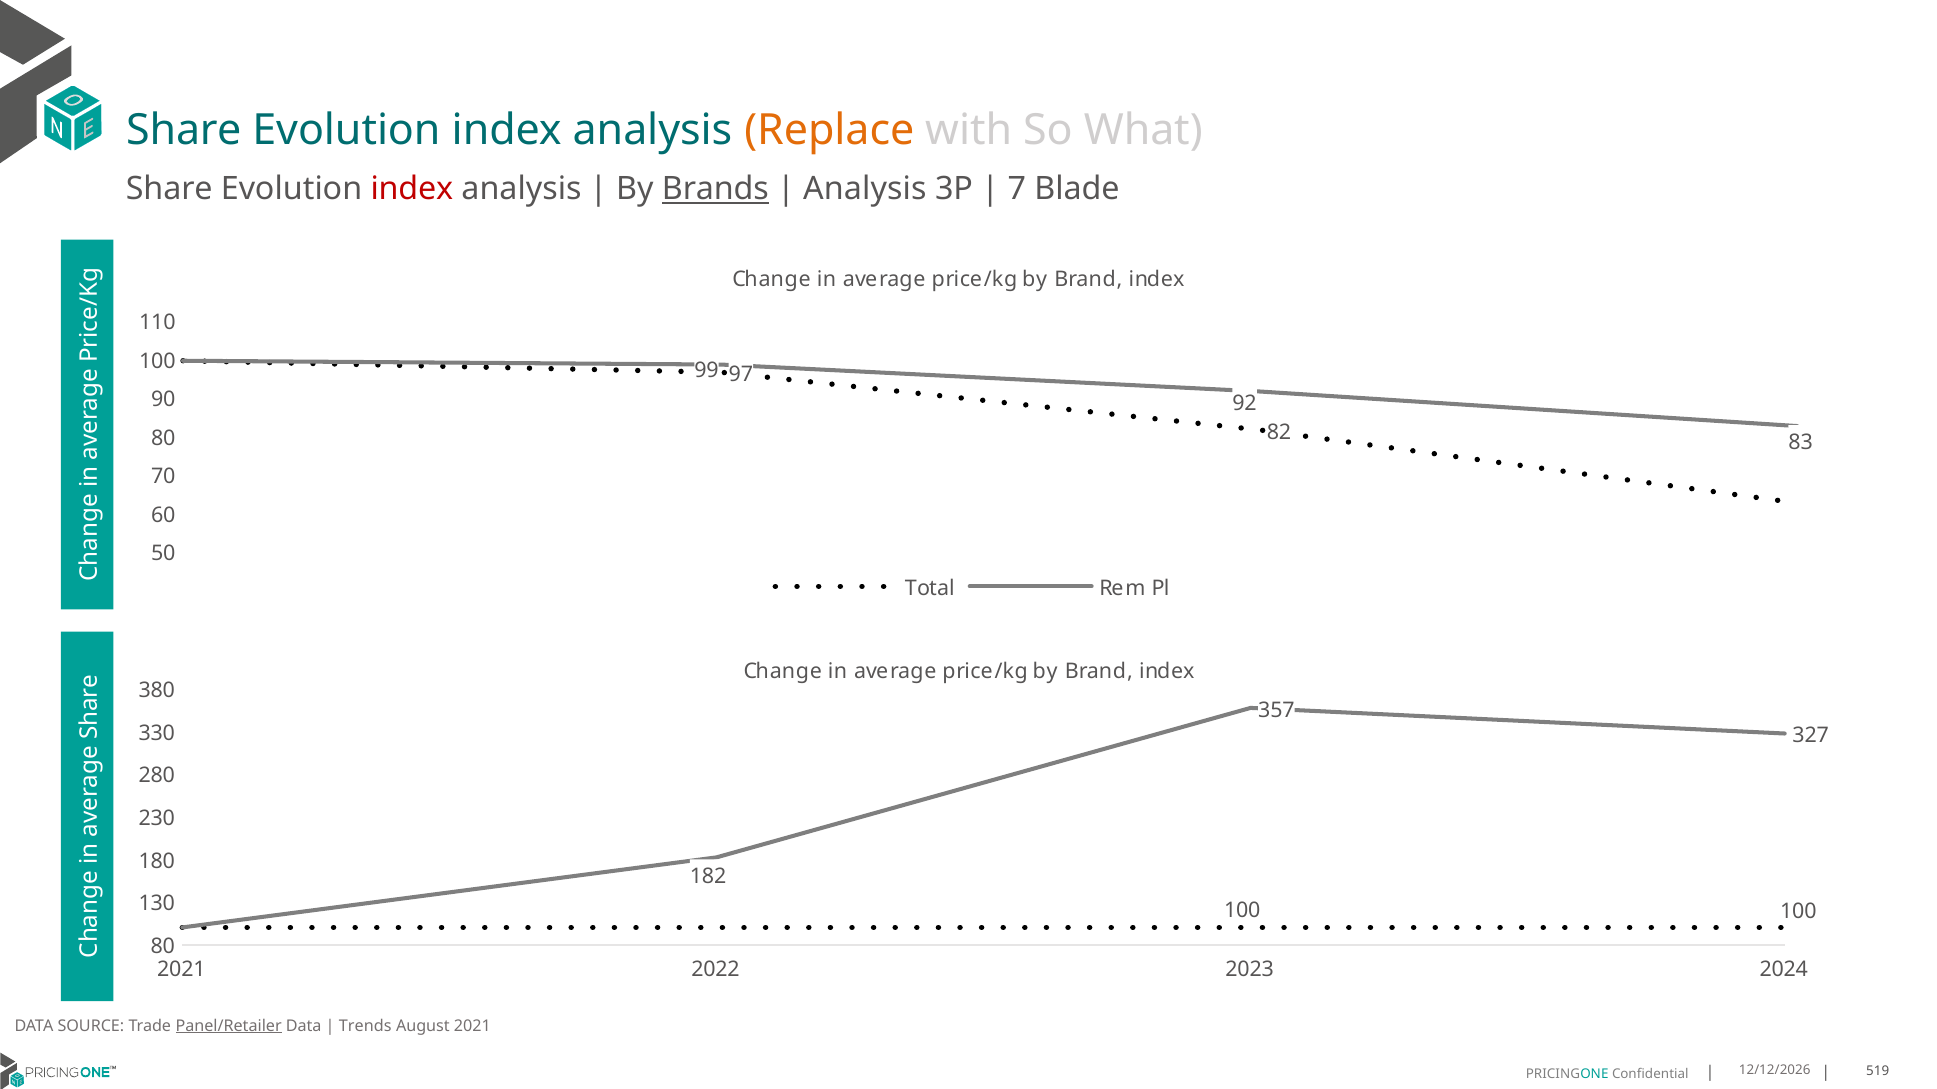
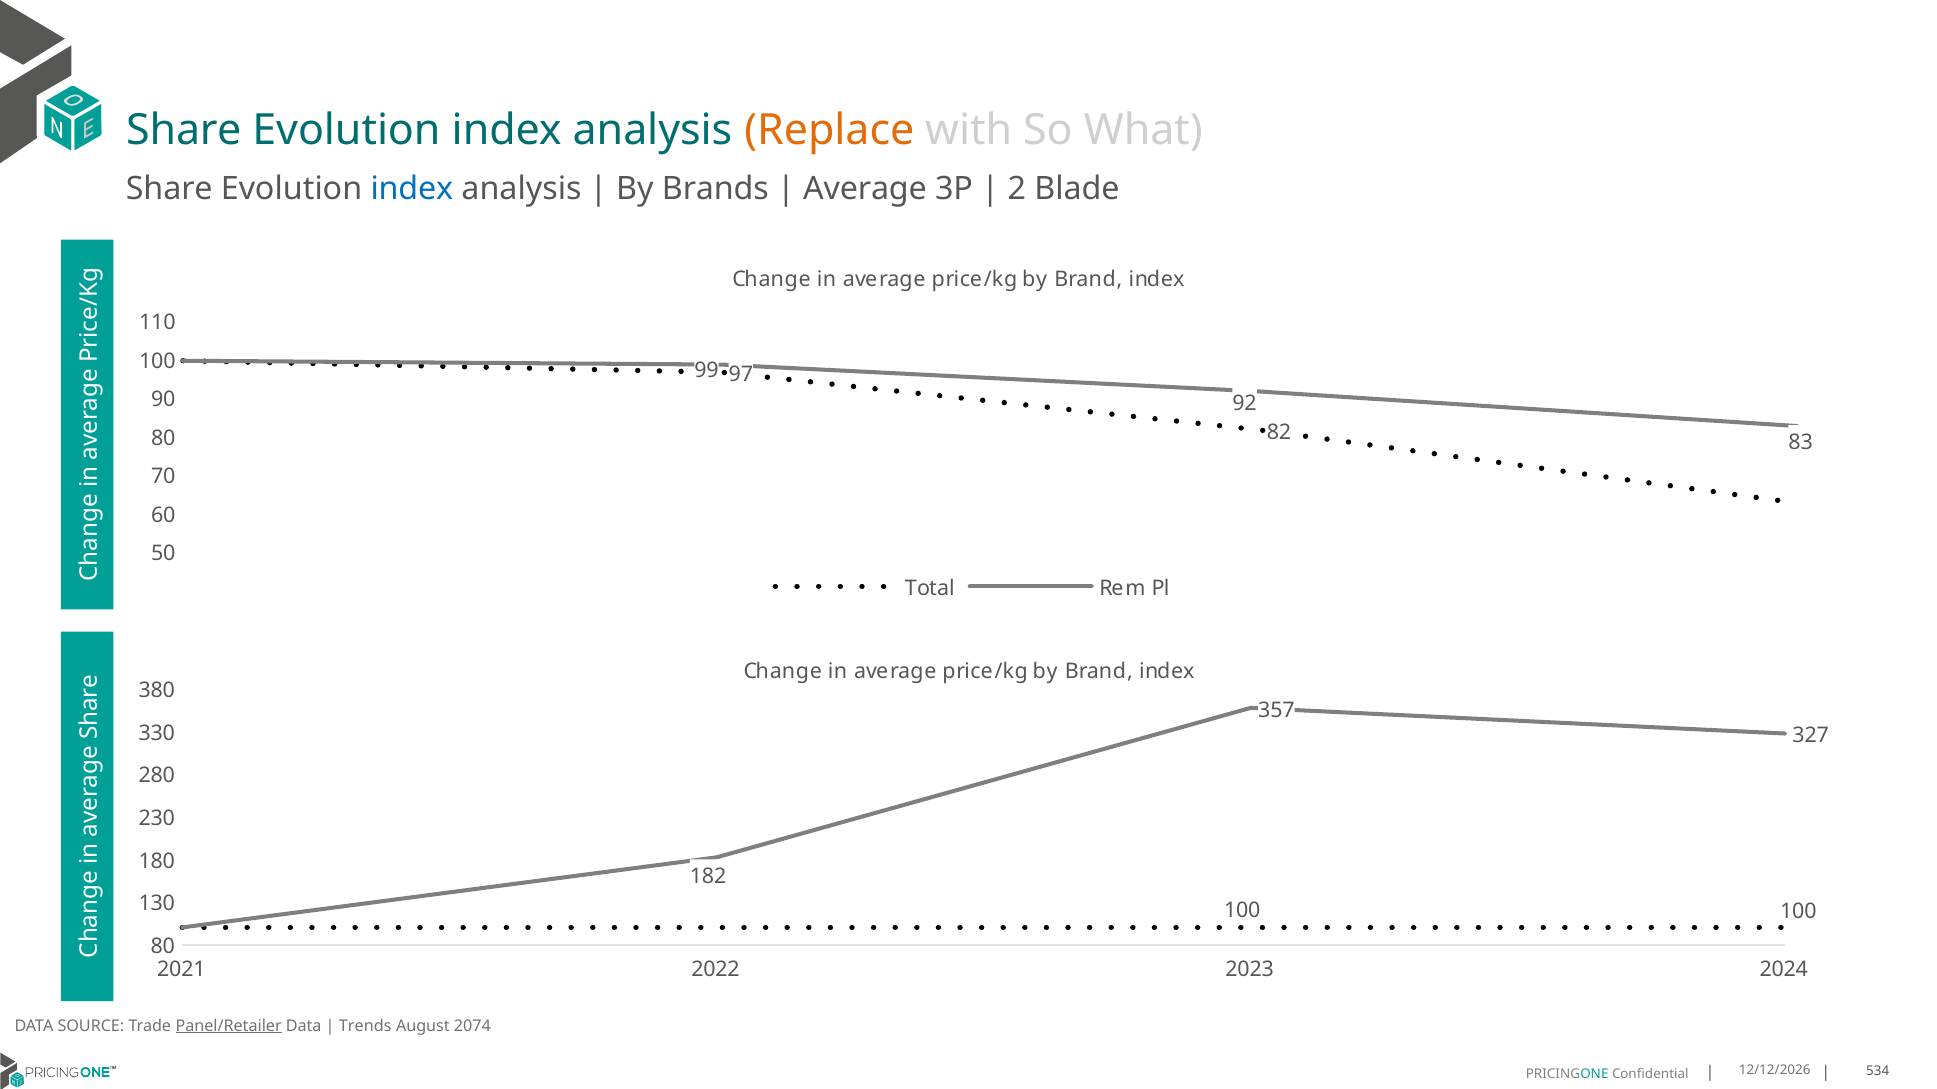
index colour: red -> blue (412, 189)
Brands underline: present -> none (715, 189)
Analysis: Analysis -> Average (865, 189)
7: 7 -> 2 (1017, 189)
August 2021: 2021 -> 2074 (472, 1026)
519: 519 -> 534 (1878, 1071)
